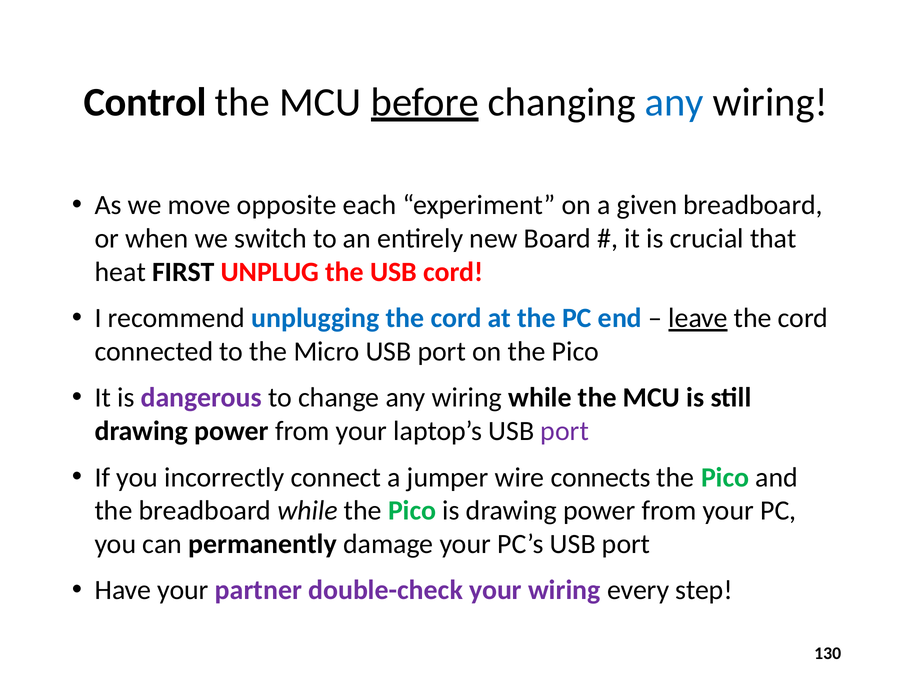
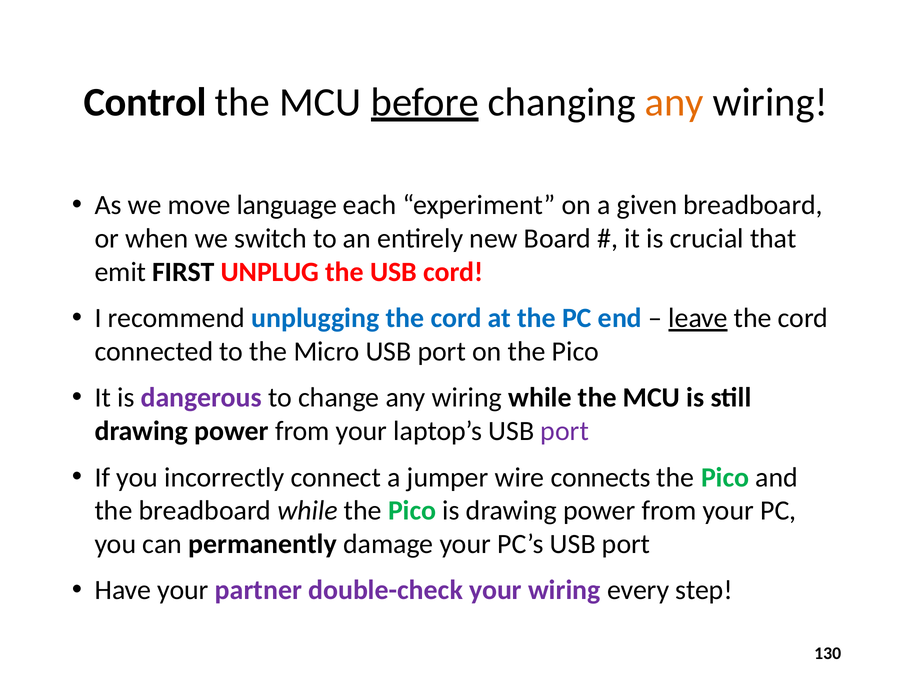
any colour: blue -> orange (674, 102)
opposite: opposite -> language (287, 206)
heat: heat -> emit (120, 272)
